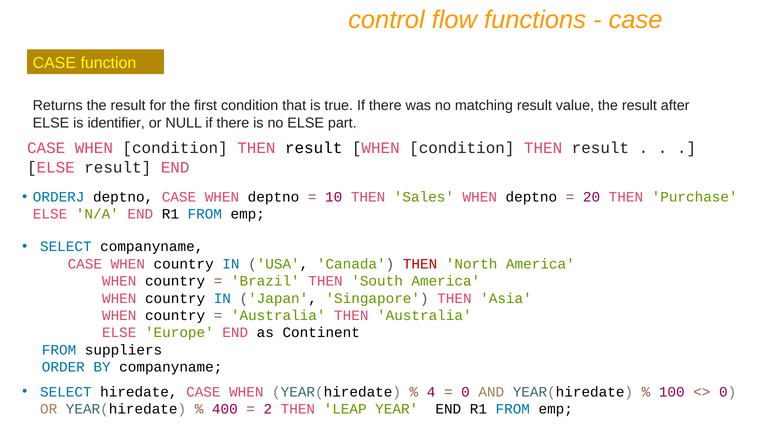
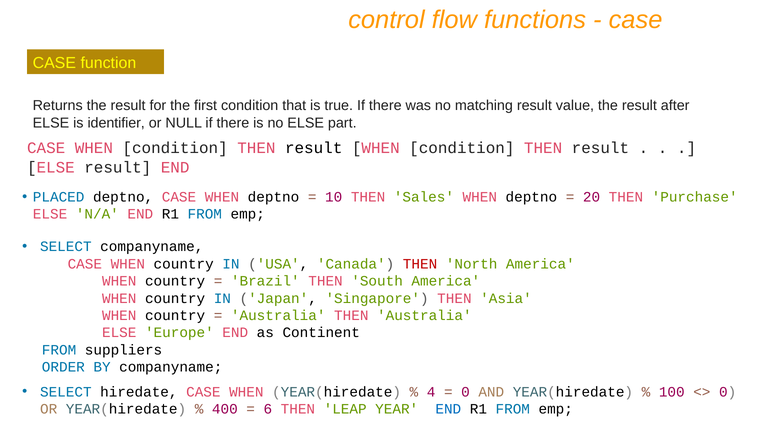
ORDERJ: ORDERJ -> PLACED (59, 197)
2: 2 -> 6 (268, 409)
END colour: black -> blue (448, 409)
